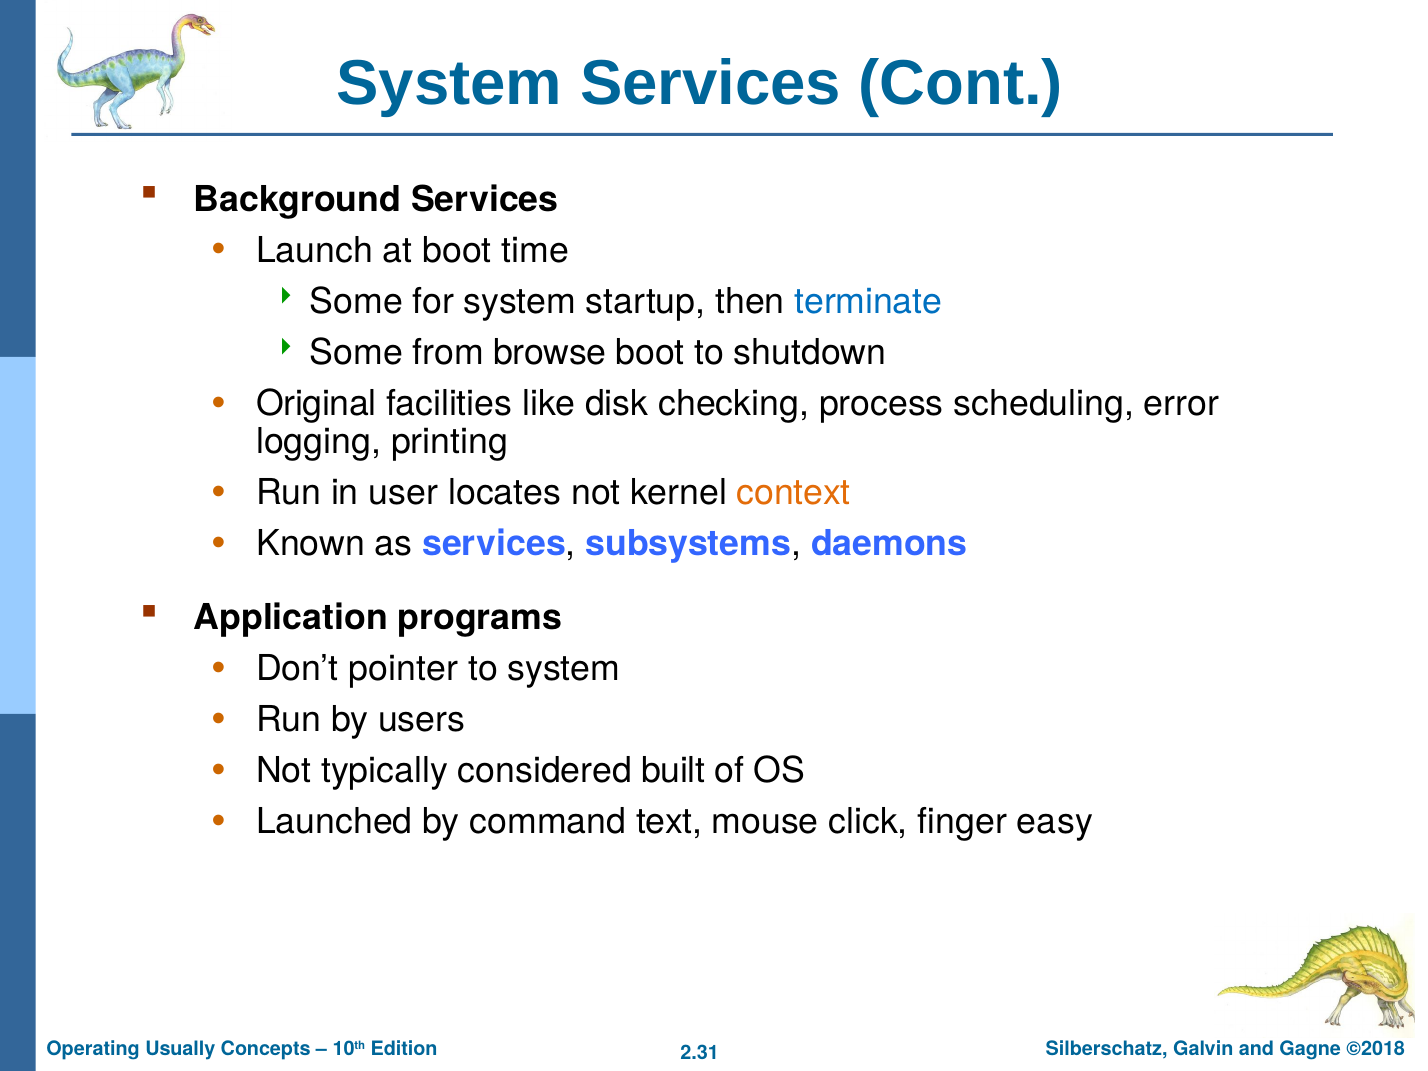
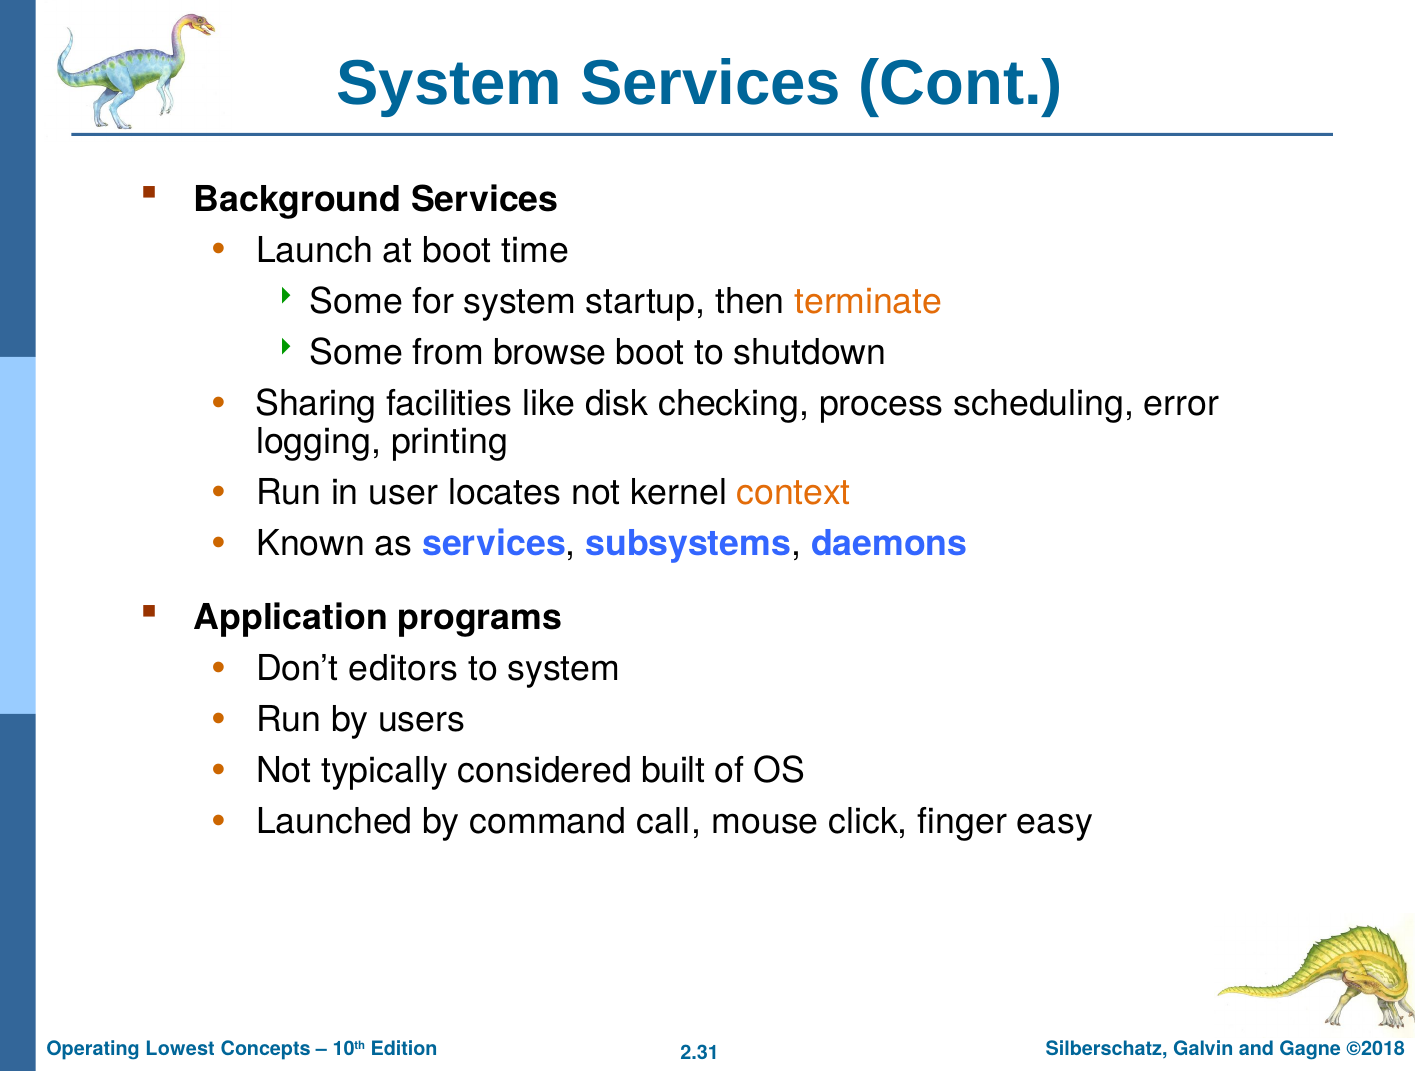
terminate colour: blue -> orange (868, 301)
Original: Original -> Sharing (316, 403)
pointer: pointer -> editors (403, 669)
text: text -> call (669, 822)
Usually: Usually -> Lowest (180, 1049)
